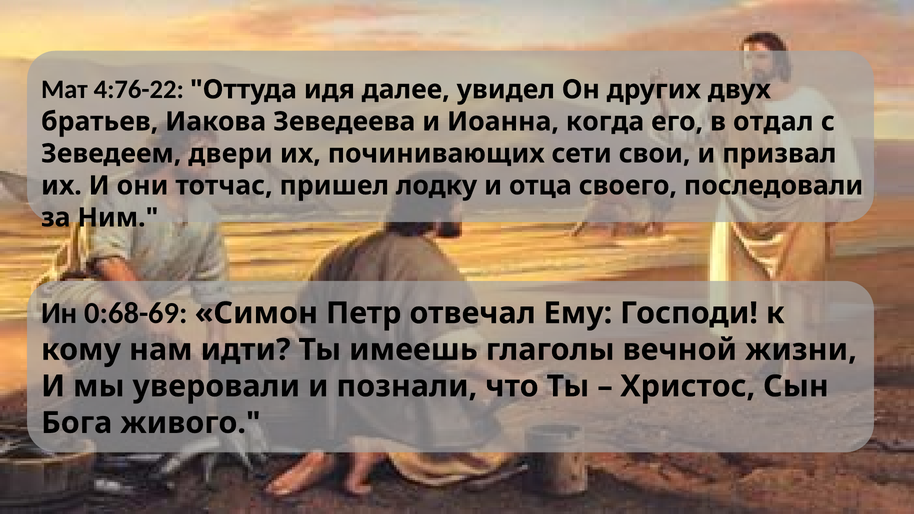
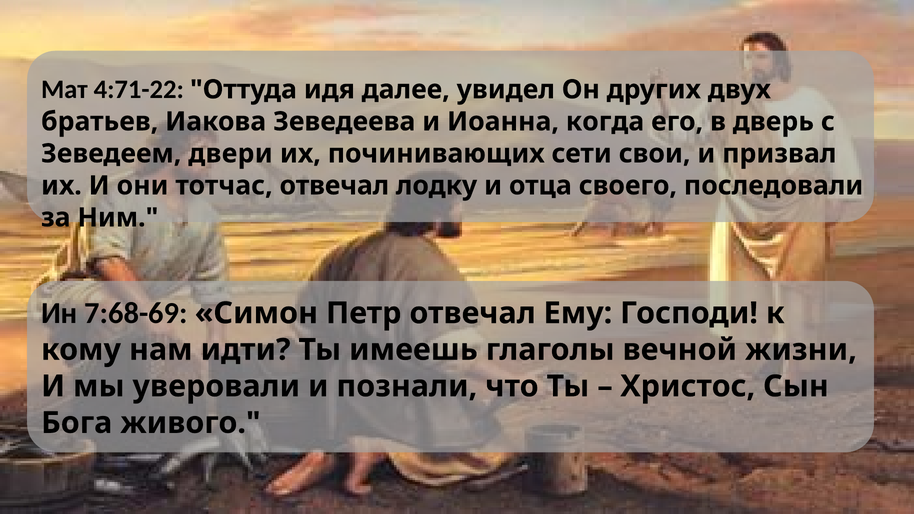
4:76-22: 4:76-22 -> 4:71-22 (139, 90)
отдал: отдал -> дверь (773, 122)
тотчас пришел: пришел -> отвечал (334, 186)
0:68-69: 0:68-69 -> 7:68-69 (136, 313)
